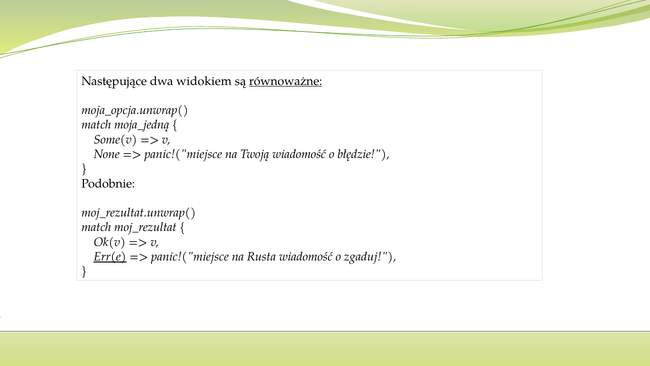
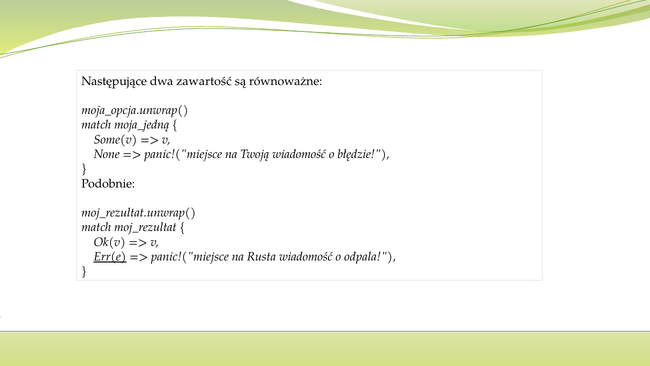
widokiem: widokiem -> zawartość (204, 81)
równoważne underline: present -> none (286, 81)
zgaduj: zgaduj -> odpala (370, 256)
